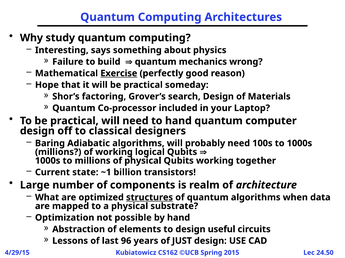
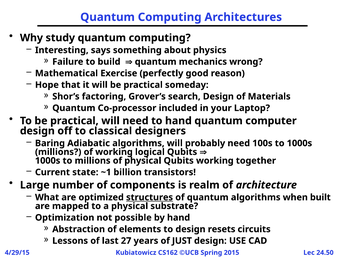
Exercise underline: present -> none (119, 74)
data: data -> built (320, 198)
useful: useful -> resets (222, 230)
96: 96 -> 27 (126, 241)
